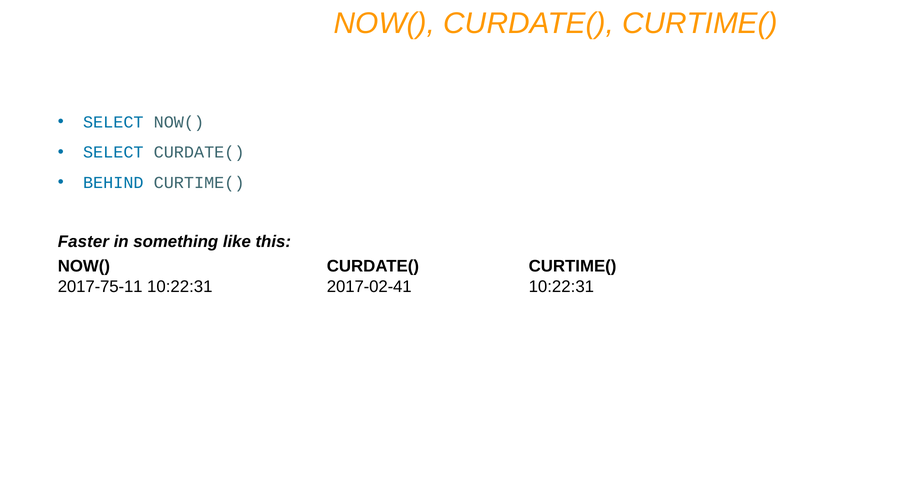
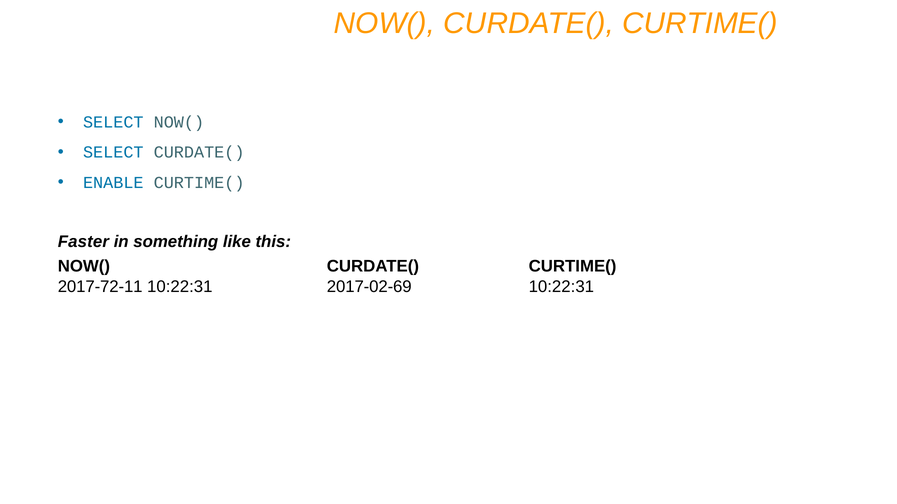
BEHIND: BEHIND -> ENABLE (113, 183)
2017-75-11: 2017-75-11 -> 2017-72-11 (100, 287)
2017-02-41: 2017-02-41 -> 2017-02-69 (369, 287)
